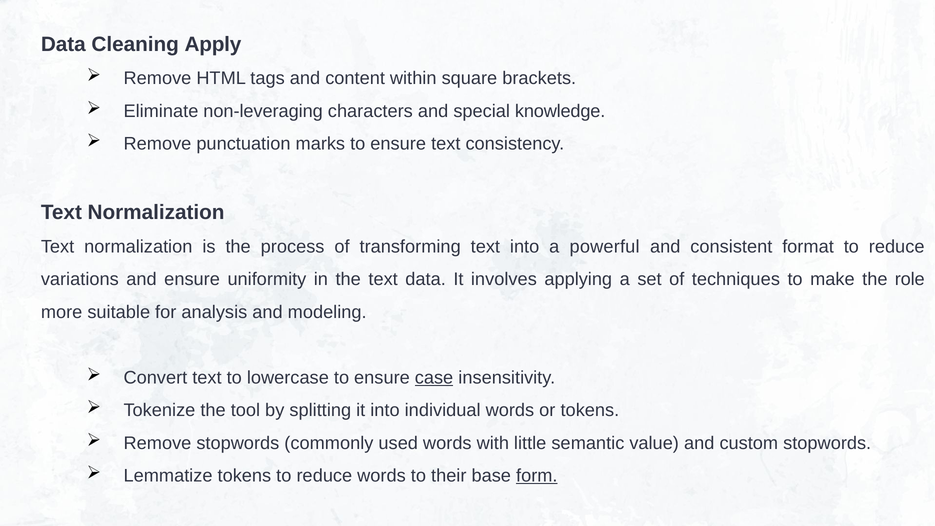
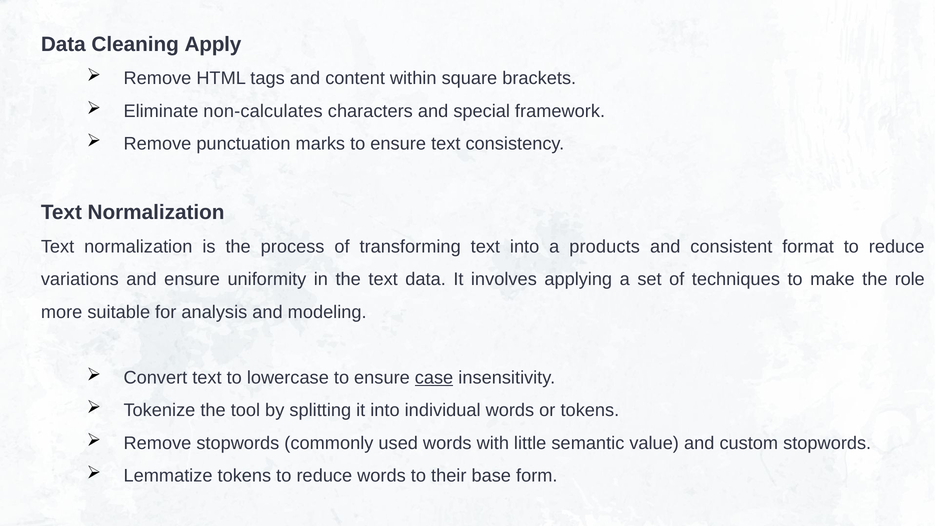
non-leveraging: non-leveraging -> non-calculates (263, 111)
knowledge: knowledge -> framework (560, 111)
powerful: powerful -> products (605, 247)
form underline: present -> none (537, 476)
